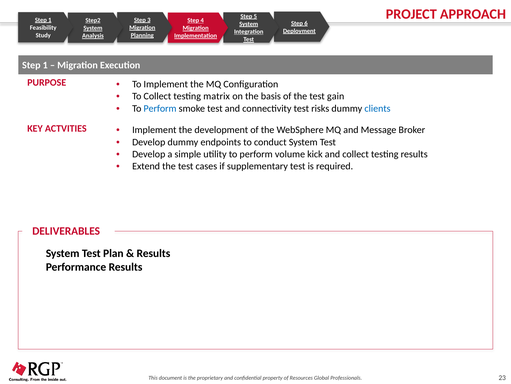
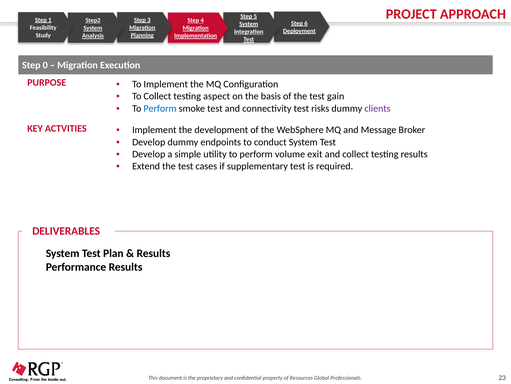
1: 1 -> 0 (45, 65)
matrix: matrix -> aspect (217, 96)
clients colour: blue -> purple (377, 108)
kick: kick -> exit (315, 154)
